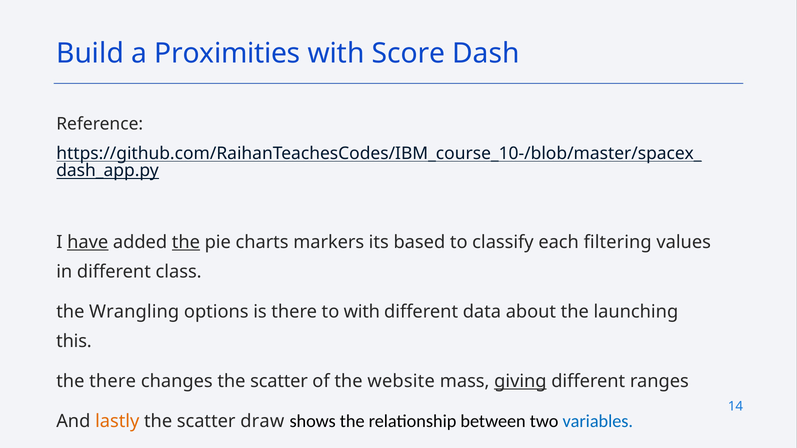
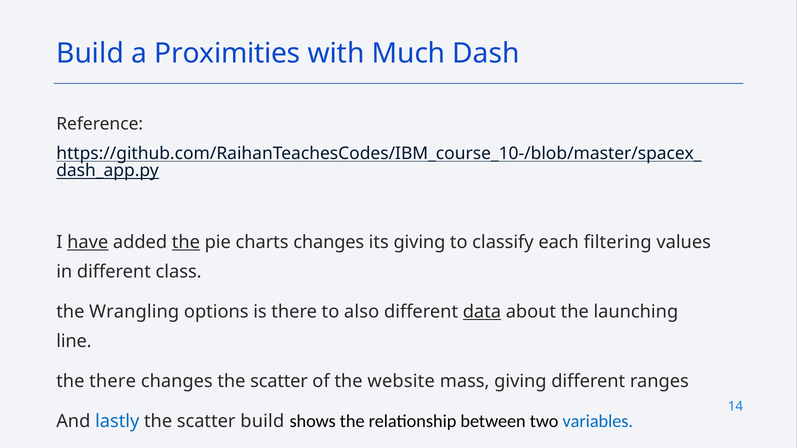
Score: Score -> Much (409, 53)
charts markers: markers -> changes (329, 242)
its based: based -> giving (419, 242)
to with: with -> also (362, 312)
data underline: none -> present (482, 312)
this: this -> line (74, 341)
giving underline: present -> none (520, 381)
lastly colour: orange -> blue (117, 421)
scatter draw: draw -> build (262, 421)
